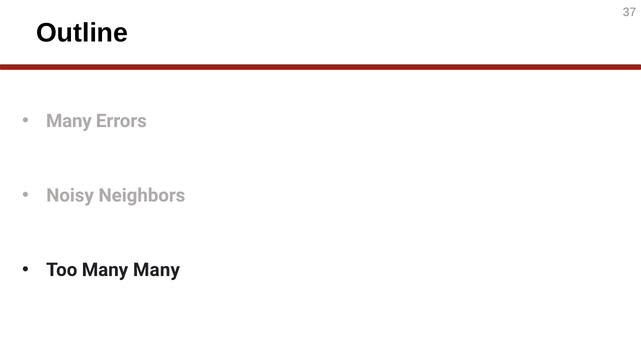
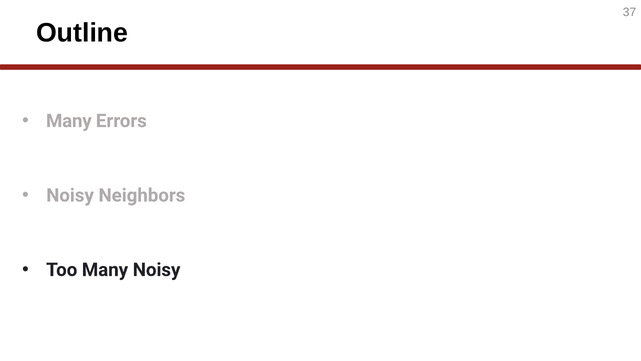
Many Many: Many -> Noisy (157, 270)
